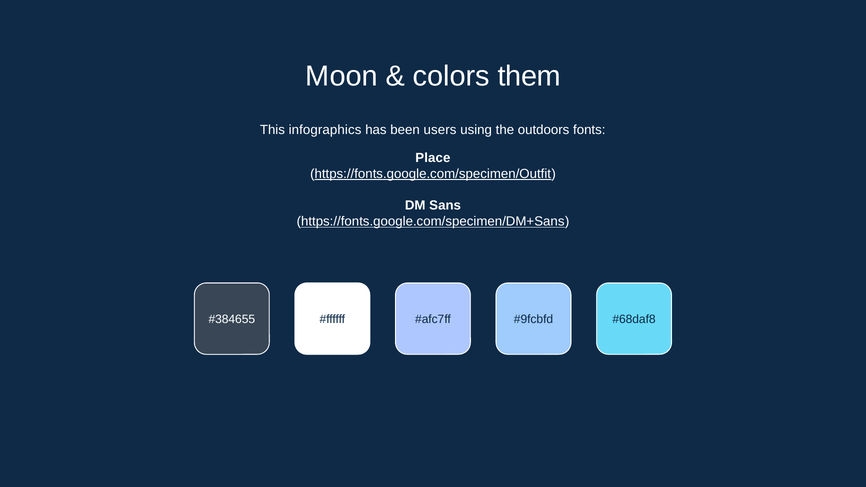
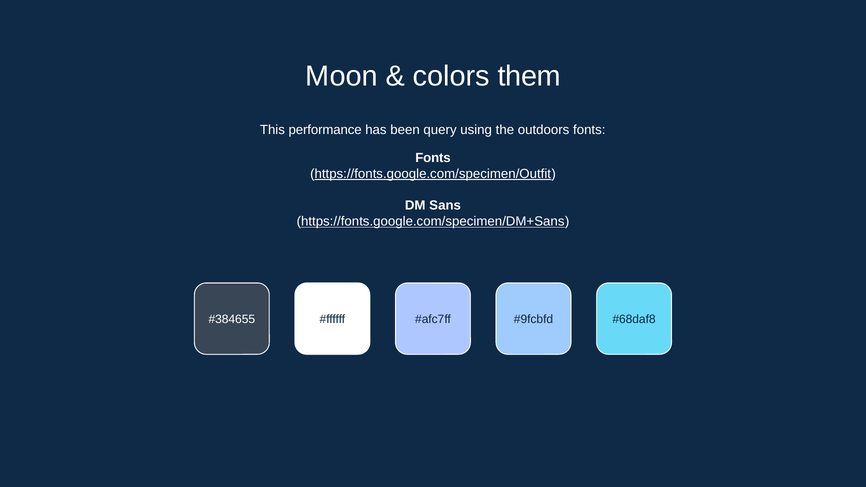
infographics: infographics -> performance (325, 130)
users: users -> query (440, 130)
Place: Place -> Fonts (433, 158)
